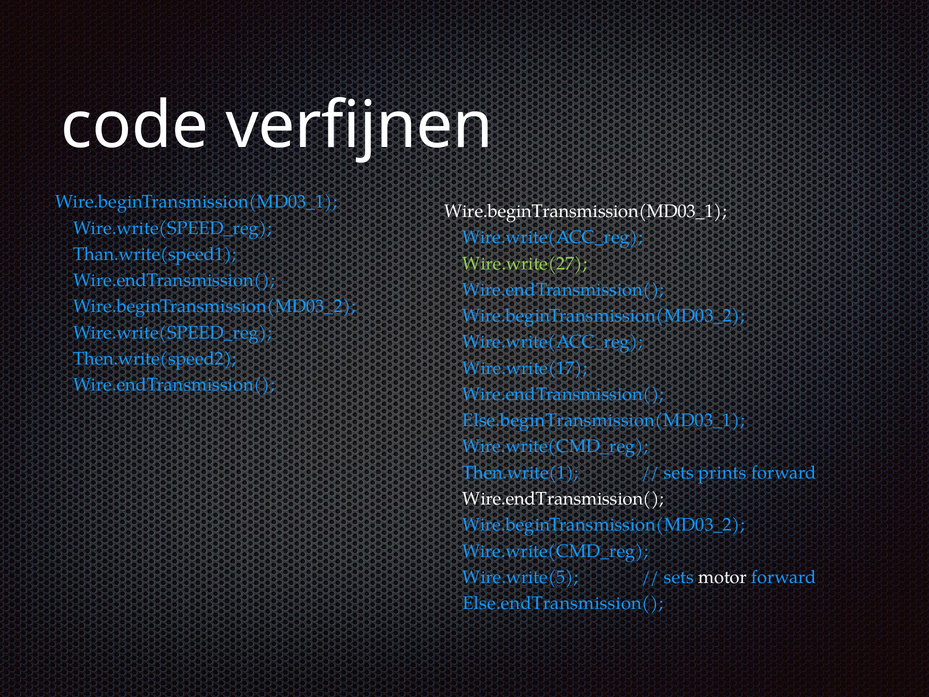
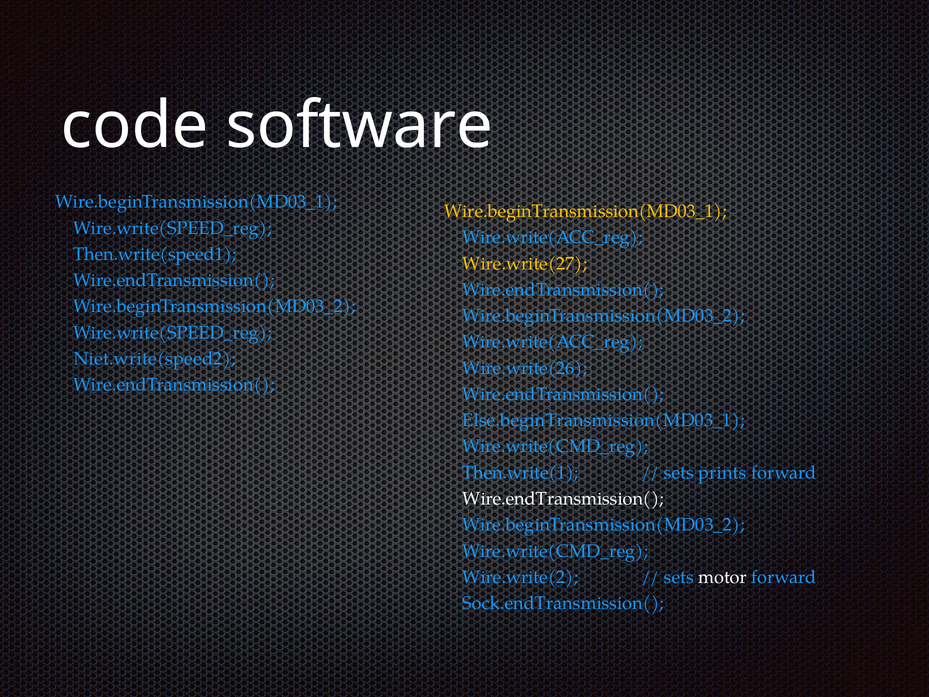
verfijnen: verfijnen -> software (359, 126)
Wire.beginTransmission(MD03_1 colour: white -> yellow (585, 211)
Than.write(speed1: Than.write(speed1 -> Then.write(speed1 (155, 254)
Wire.write(27 colour: light green -> yellow (525, 263)
Then.write(speed2: Then.write(speed2 -> Niet.write(speed2 (155, 359)
Wire.write(17: Wire.write(17 -> Wire.write(26 (525, 368)
Wire.write(5: Wire.write(5 -> Wire.write(2 (520, 577)
Else.endTransmission(: Else.endTransmission( -> Sock.endTransmission( (563, 603)
